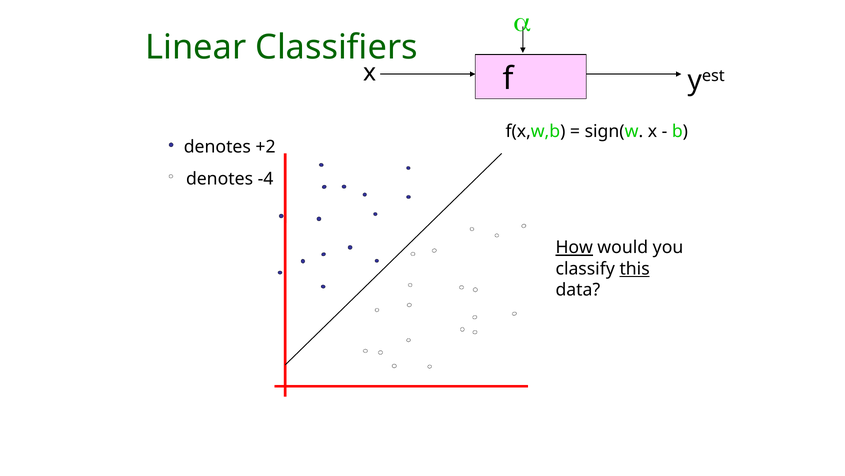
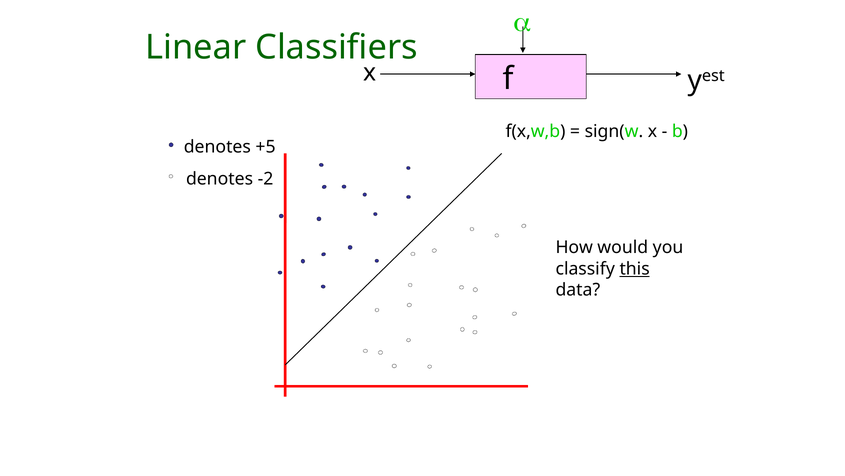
+2: +2 -> +5 (266, 147)
-4: -4 -> -2 (266, 179)
How underline: present -> none (574, 247)
